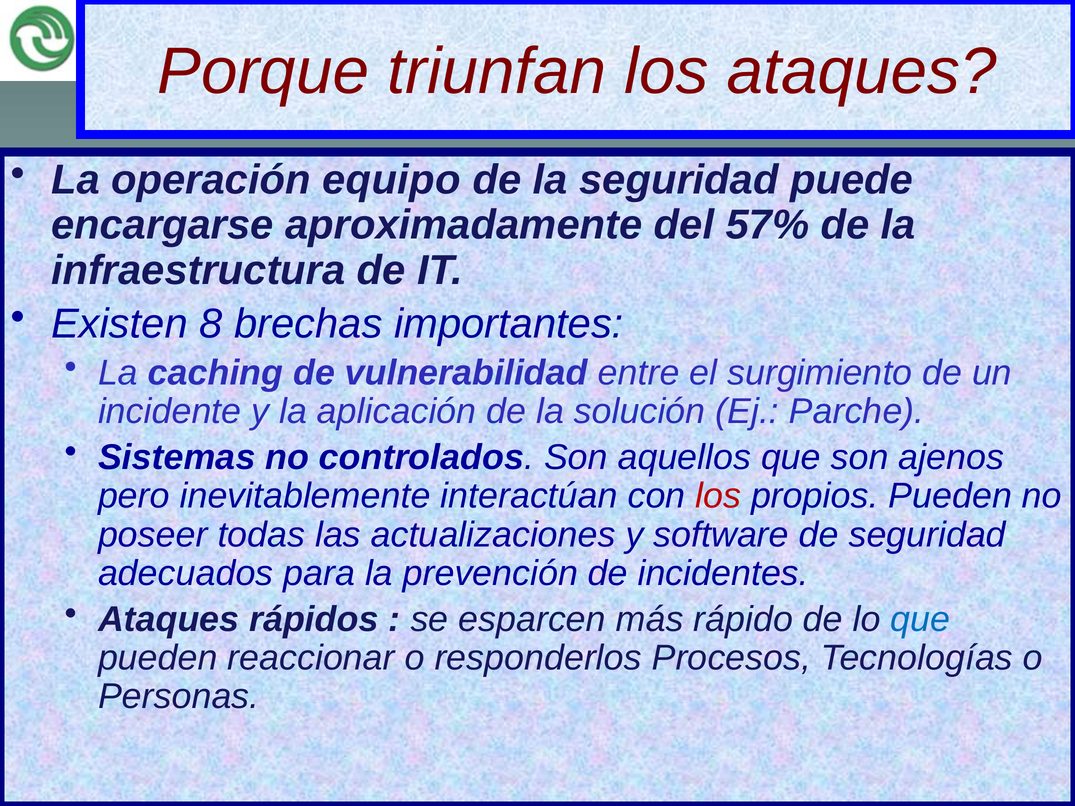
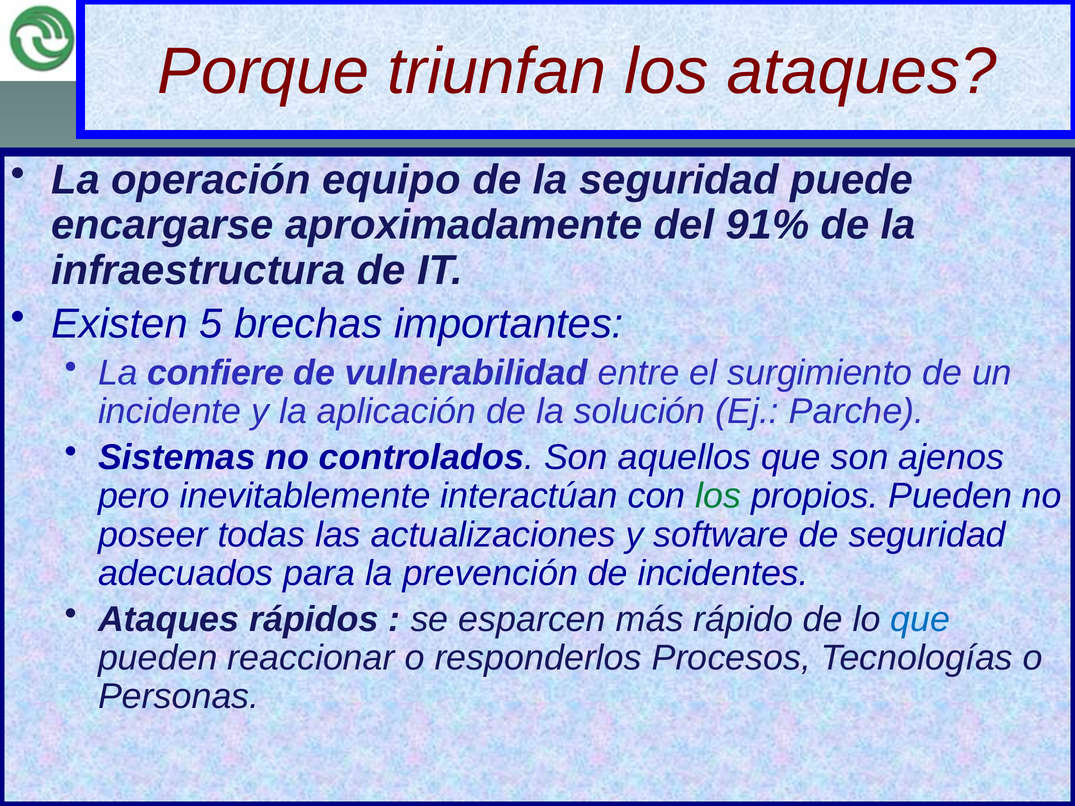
57%: 57% -> 91% (767, 225)
8: 8 -> 5 (211, 324)
caching: caching -> confiere (216, 373)
los colour: red -> green (718, 496)
